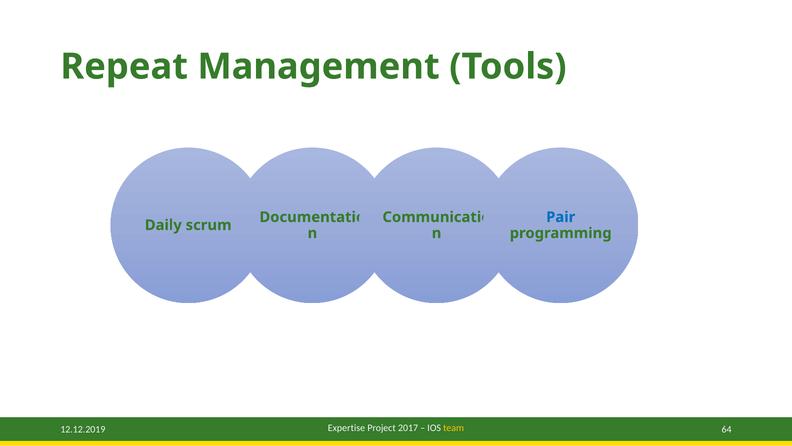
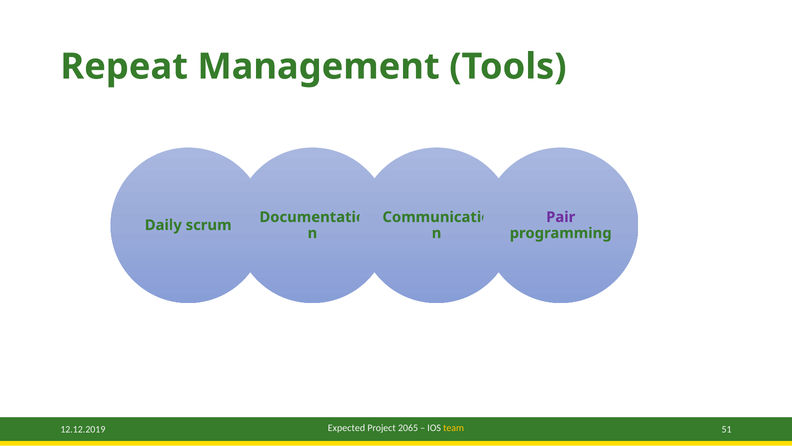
Pair colour: blue -> purple (561, 217)
Expertise: Expertise -> Expected (346, 428)
2017: 2017 -> 2065 (408, 428)
64: 64 -> 51 (727, 429)
